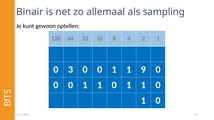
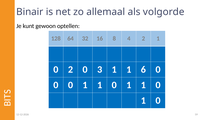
sampling: sampling -> volgorde (164, 12)
0 3: 3 -> 2 (70, 70)
0: 0 -> 3 (100, 70)
9: 9 -> 6 (143, 70)
